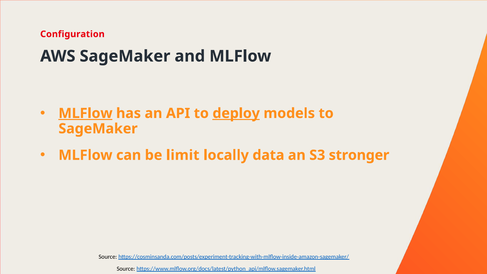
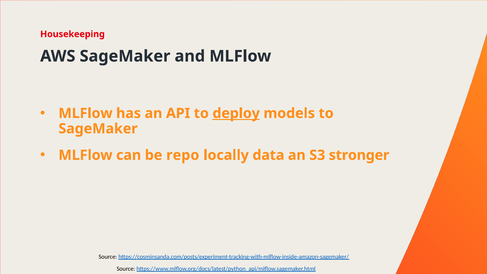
Configuration: Configuration -> Housekeeping (72, 34)
MLFlow underline: present -> none (85, 113)
limit: limit -> repo (183, 155)
